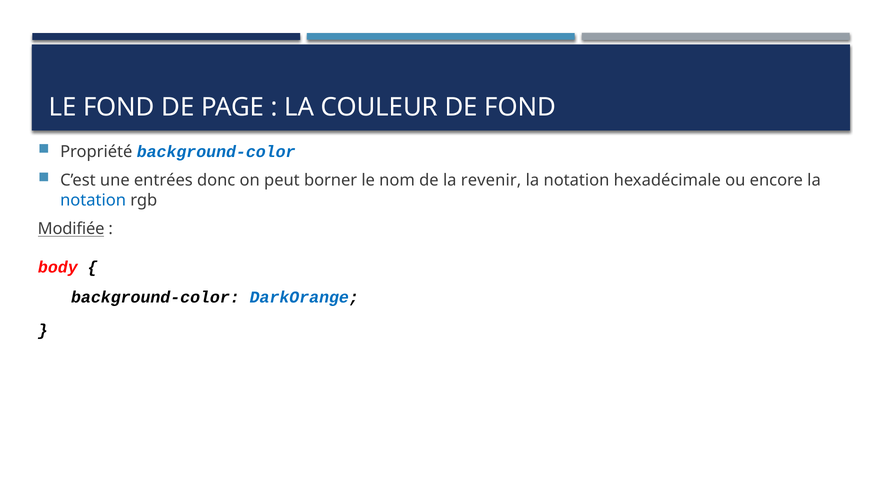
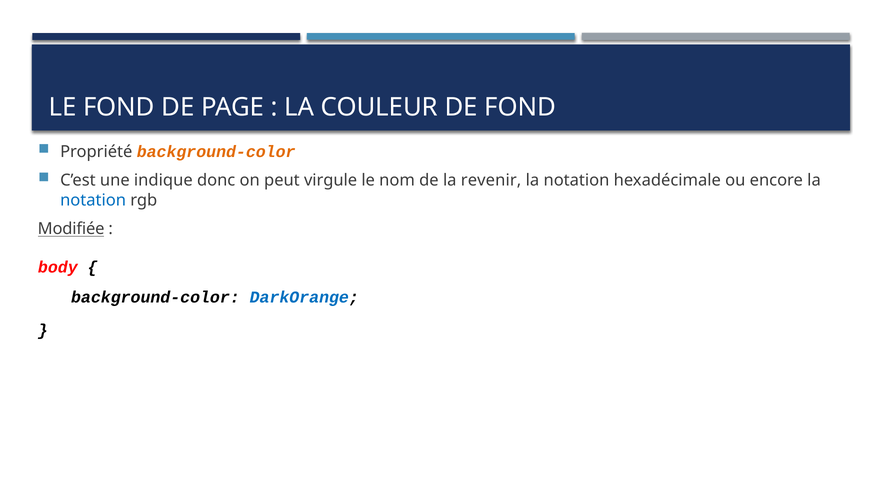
background-color colour: blue -> orange (216, 152)
entrées: entrées -> indique (163, 180)
borner: borner -> virgule (331, 180)
